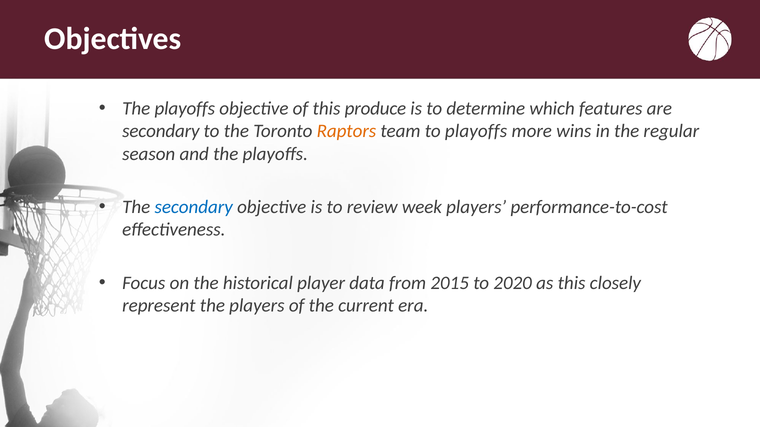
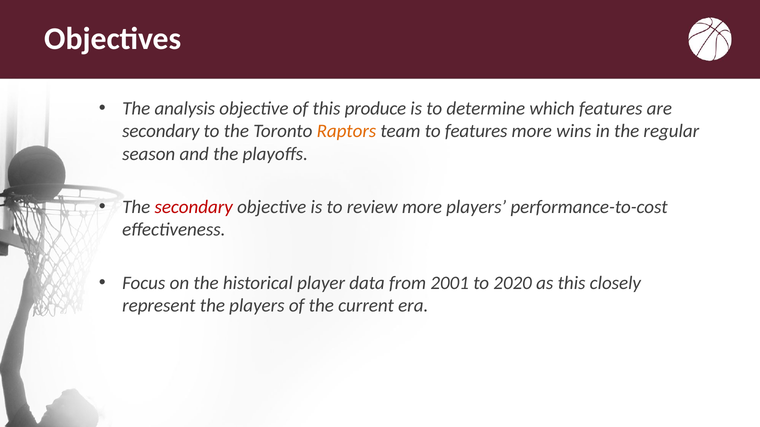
playoffs: playoffs -> analysis (185, 108)
to playoffs: playoffs -> features (476, 131)
secondary colour: blue -> red (194, 207)
review week: week -> more (422, 207)
2015: 2015 -> 2001 (450, 283)
